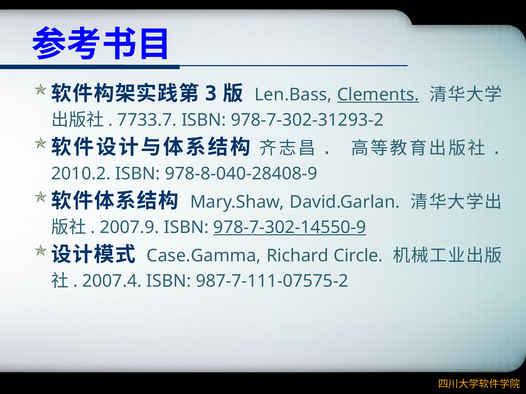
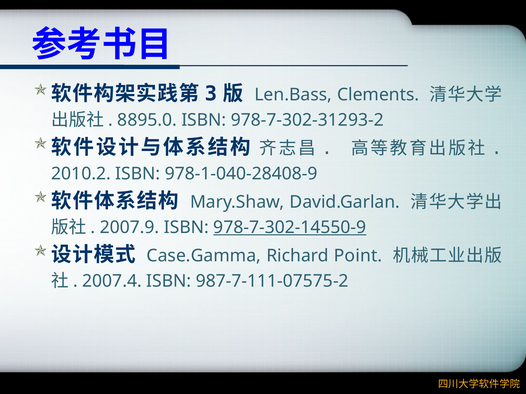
Clements underline: present -> none (378, 95)
7733.7: 7733.7 -> 8895.0 (147, 120)
978-8-040-28408-9: 978-8-040-28408-9 -> 978-1-040-28408-9 (241, 174)
Circle: Circle -> Point (358, 256)
